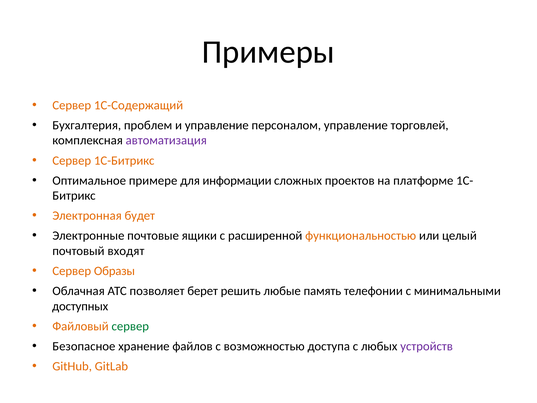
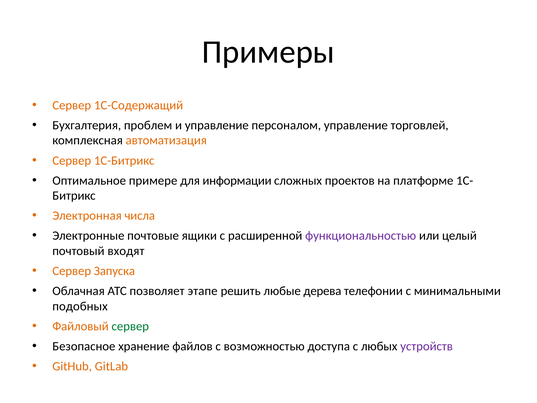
автоматизация colour: purple -> orange (166, 140)
будет: будет -> числа (140, 216)
функциональностью colour: orange -> purple (361, 236)
Образы: Образы -> Запуска (114, 271)
берет: берет -> этапе (203, 291)
память: память -> дерева (322, 291)
доступных: доступных -> подобных (80, 306)
